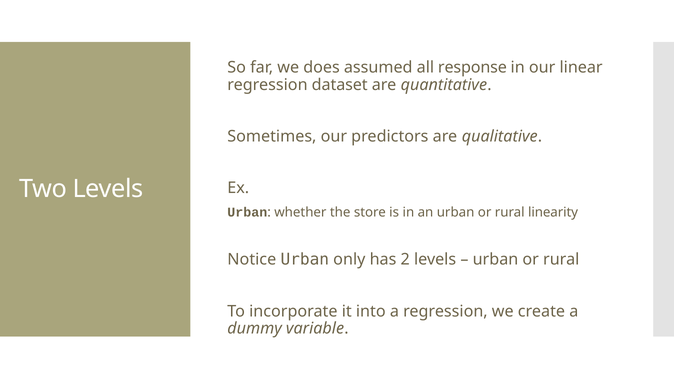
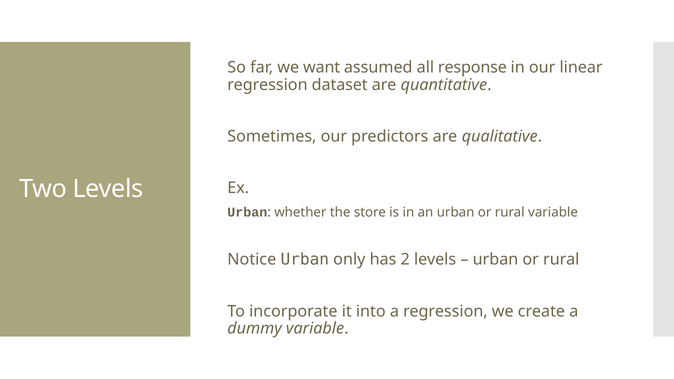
does: does -> want (322, 67)
rural linearity: linearity -> variable (553, 212)
